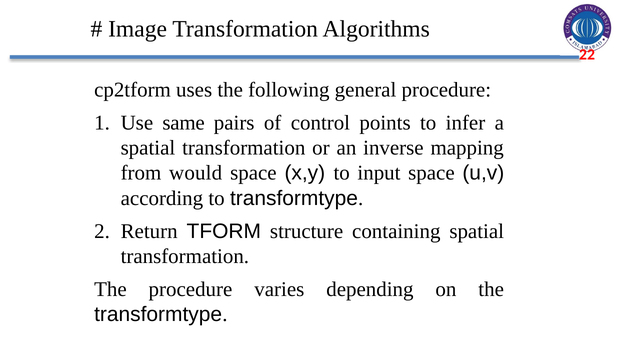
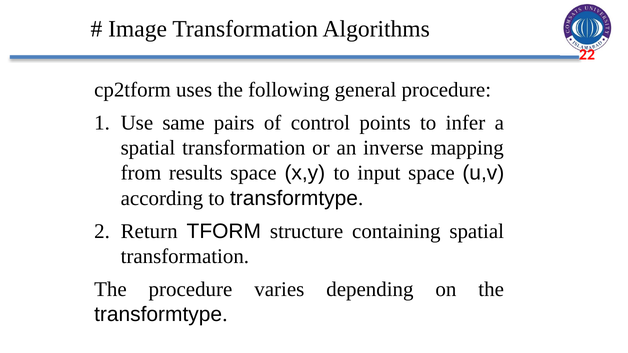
would: would -> results (196, 173)
